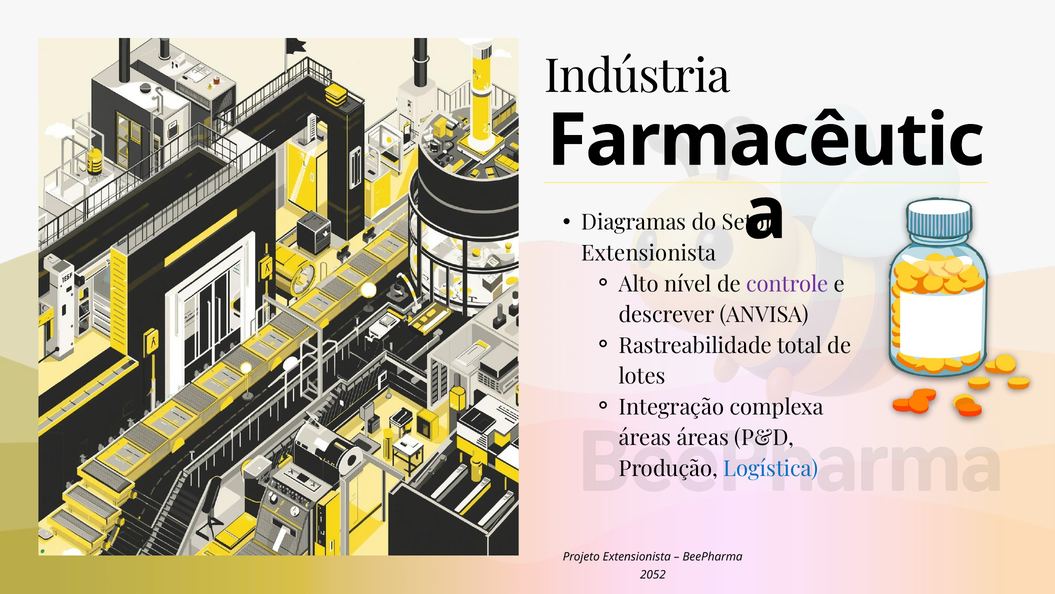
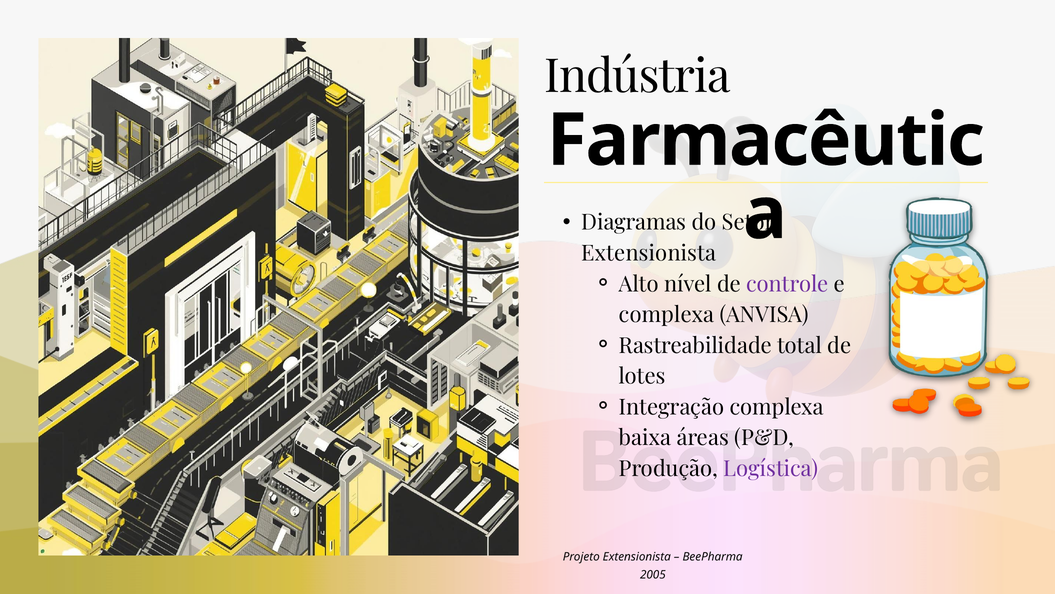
descrever: descrever -> complexa (667, 315)
áreas: áreas -> baixa (645, 438)
Logística colour: blue -> purple (771, 469)
2052: 2052 -> 2005 (653, 574)
